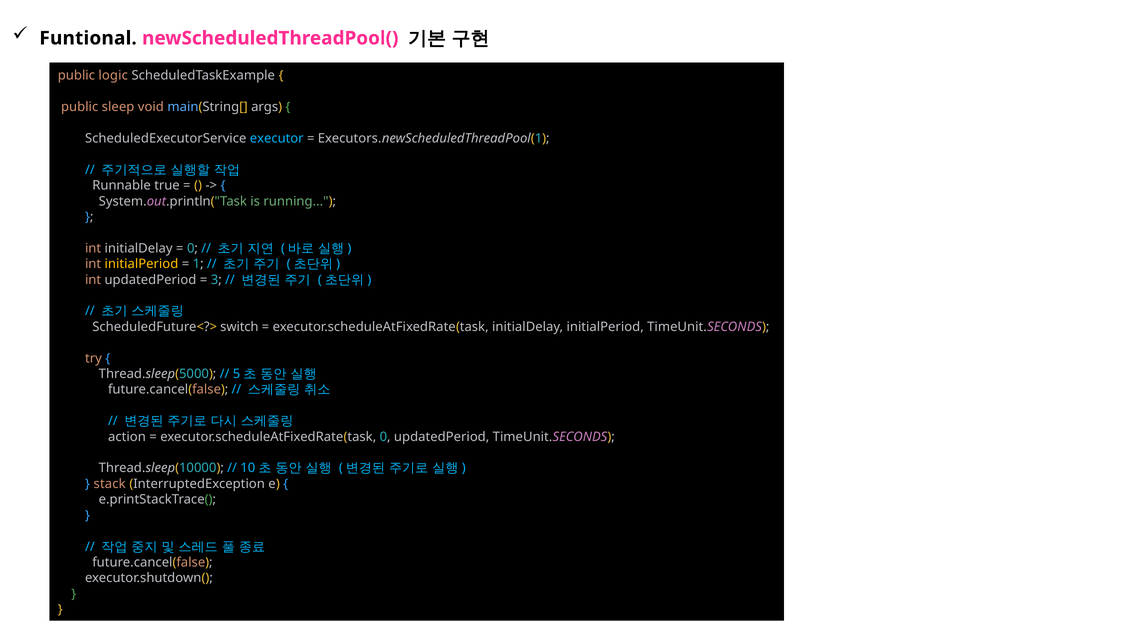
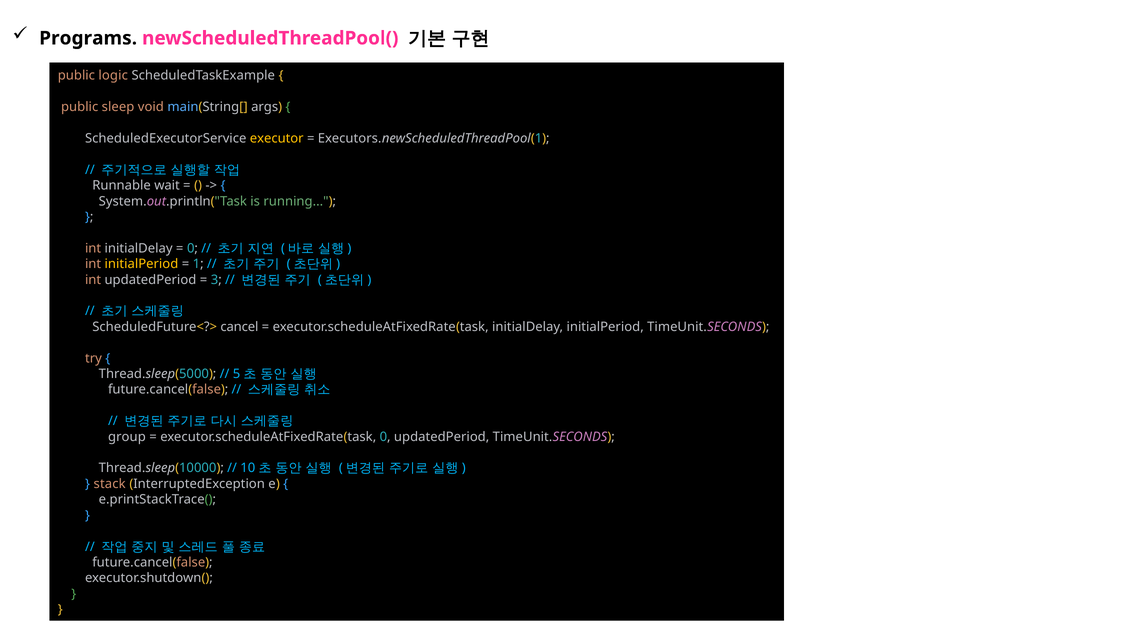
Funtional: Funtional -> Programs (88, 38)
executor colour: light blue -> yellow (277, 138)
true: true -> wait (167, 185)
switch: switch -> cancel (239, 327)
action: action -> group (127, 437)
